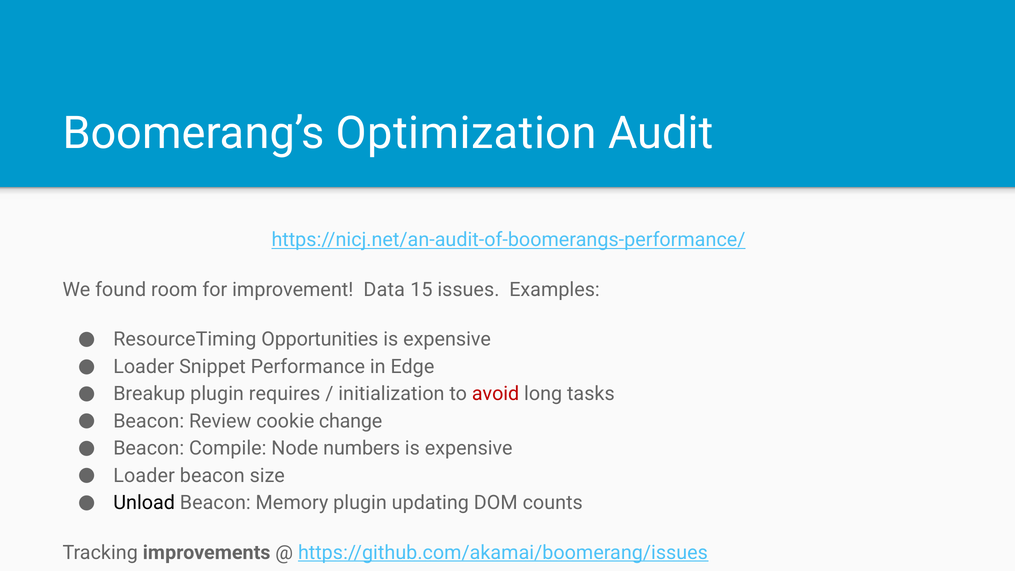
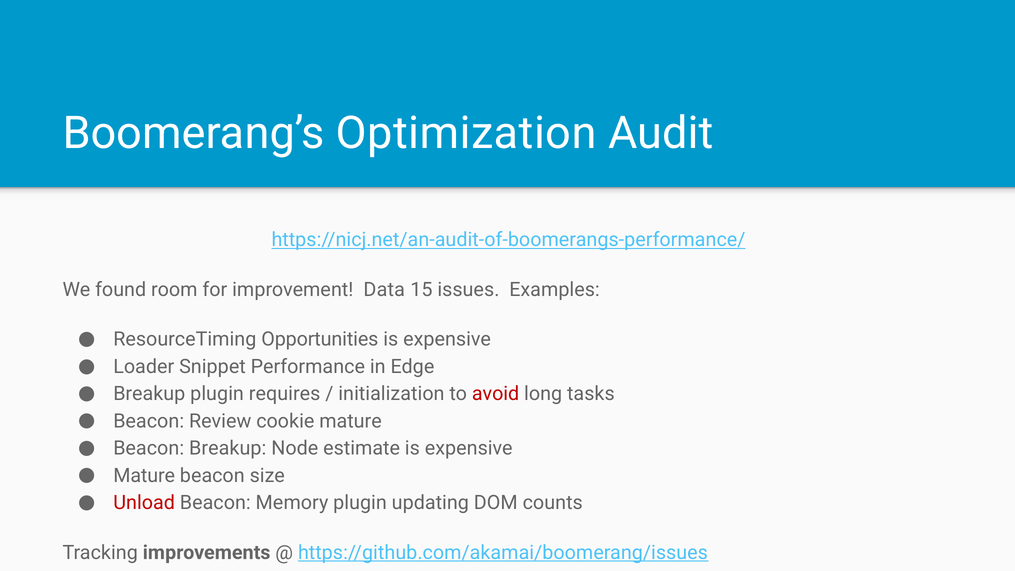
cookie change: change -> mature (351, 421)
Beacon Compile: Compile -> Breakup (228, 448)
numbers: numbers -> estimate (362, 448)
Loader: Loader -> Mature (144, 475)
Unload colour: black -> red (144, 503)
